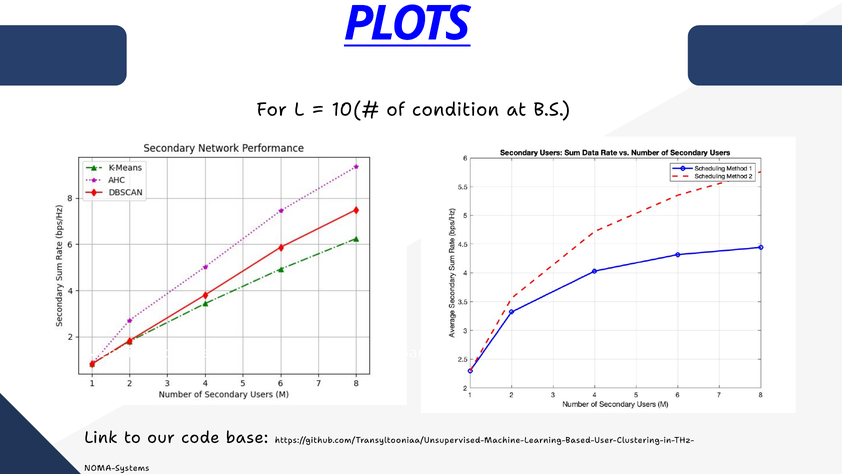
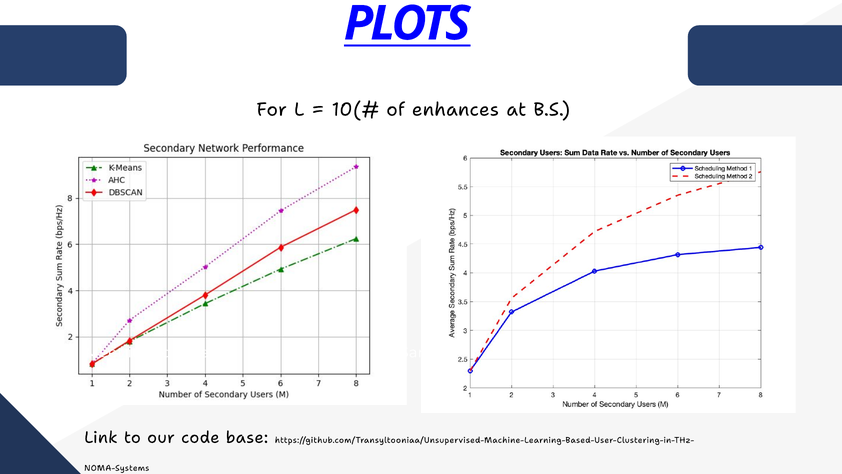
condition: condition -> enhances (455, 109)
